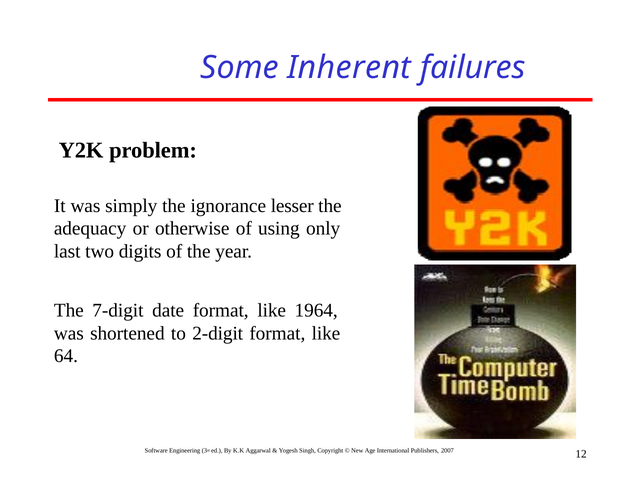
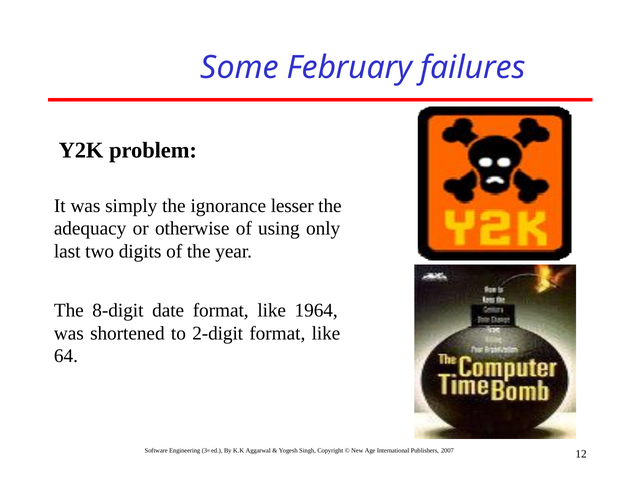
Inherent: Inherent -> February (349, 67)
7-digit: 7-digit -> 8-digit (118, 310)
